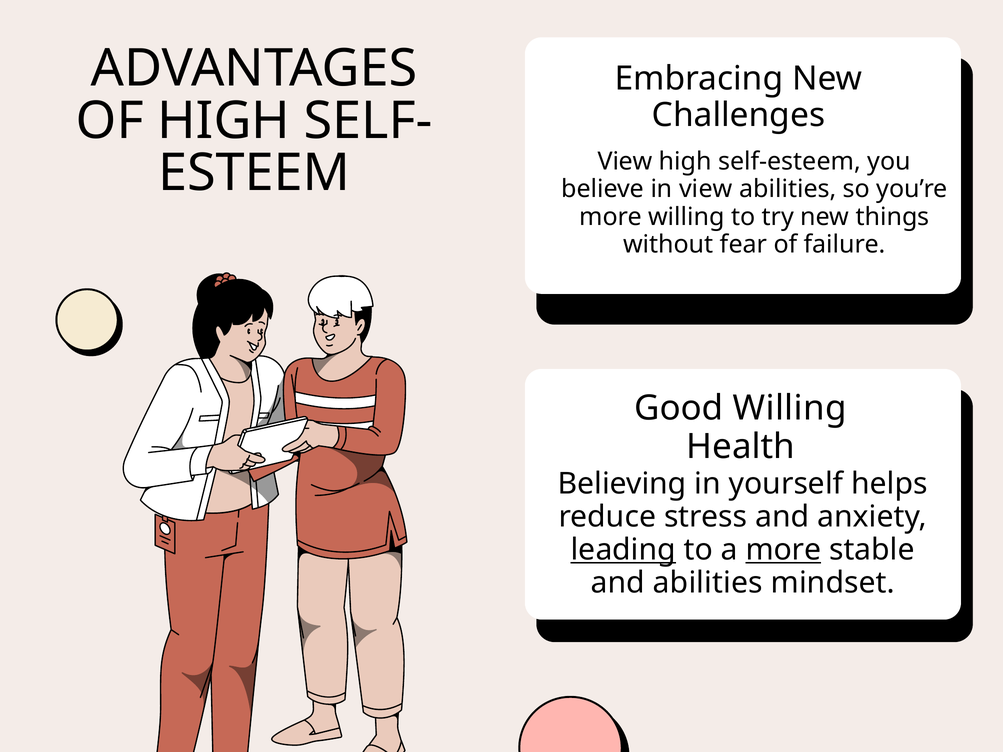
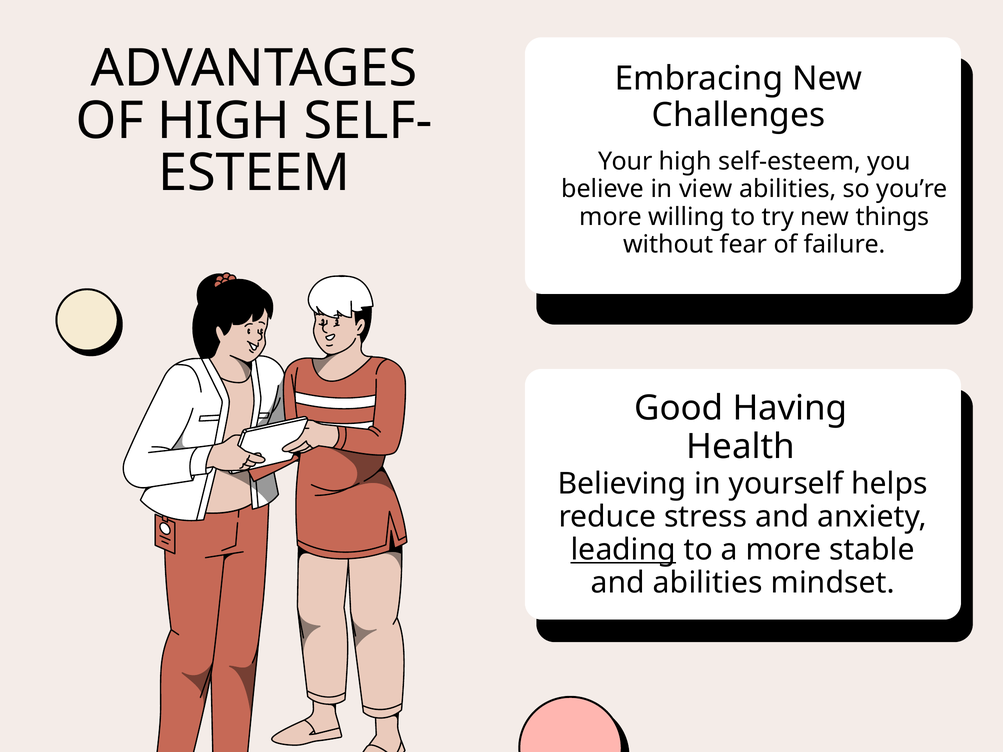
View: View -> Your (625, 162)
Good Willing: Willing -> Having (790, 408)
more underline: present -> none (784, 550)
